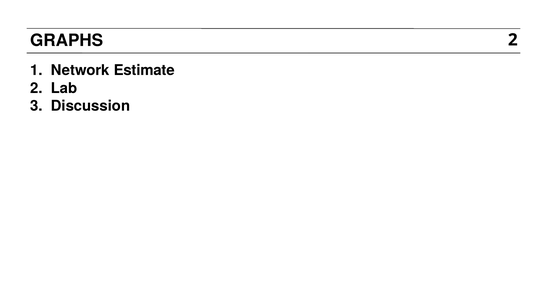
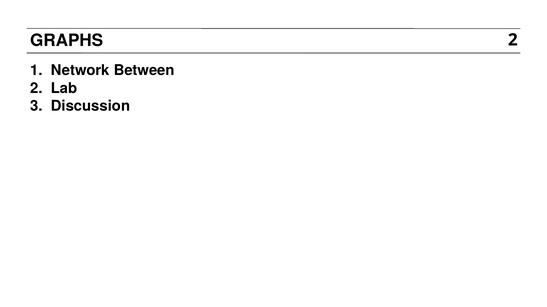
Estimate: Estimate -> Between (144, 70)
